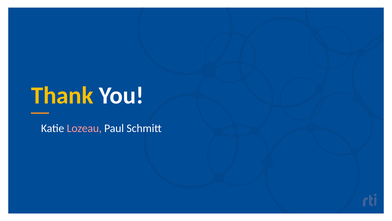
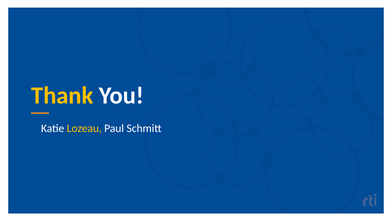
Lozeau colour: pink -> yellow (84, 128)
